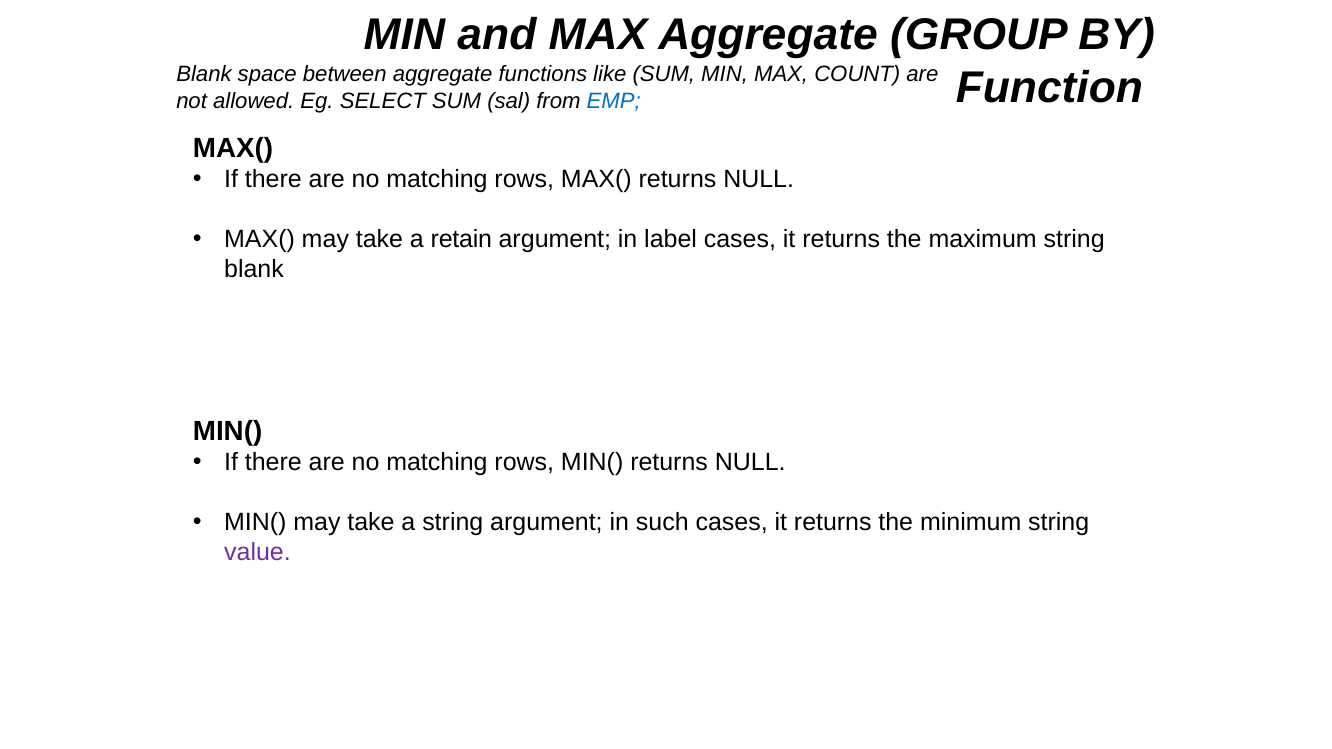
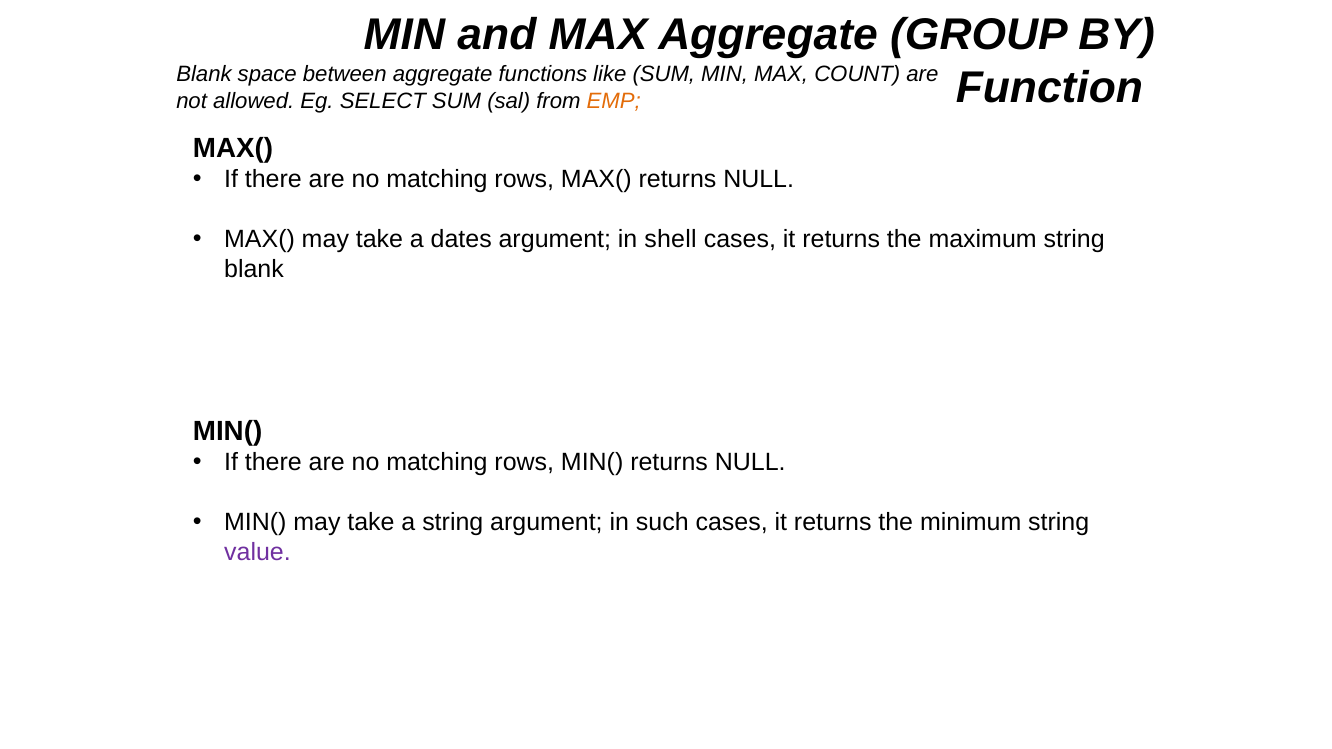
EMP colour: blue -> orange (614, 101)
retain: retain -> dates (461, 240)
label: label -> shell (671, 240)
